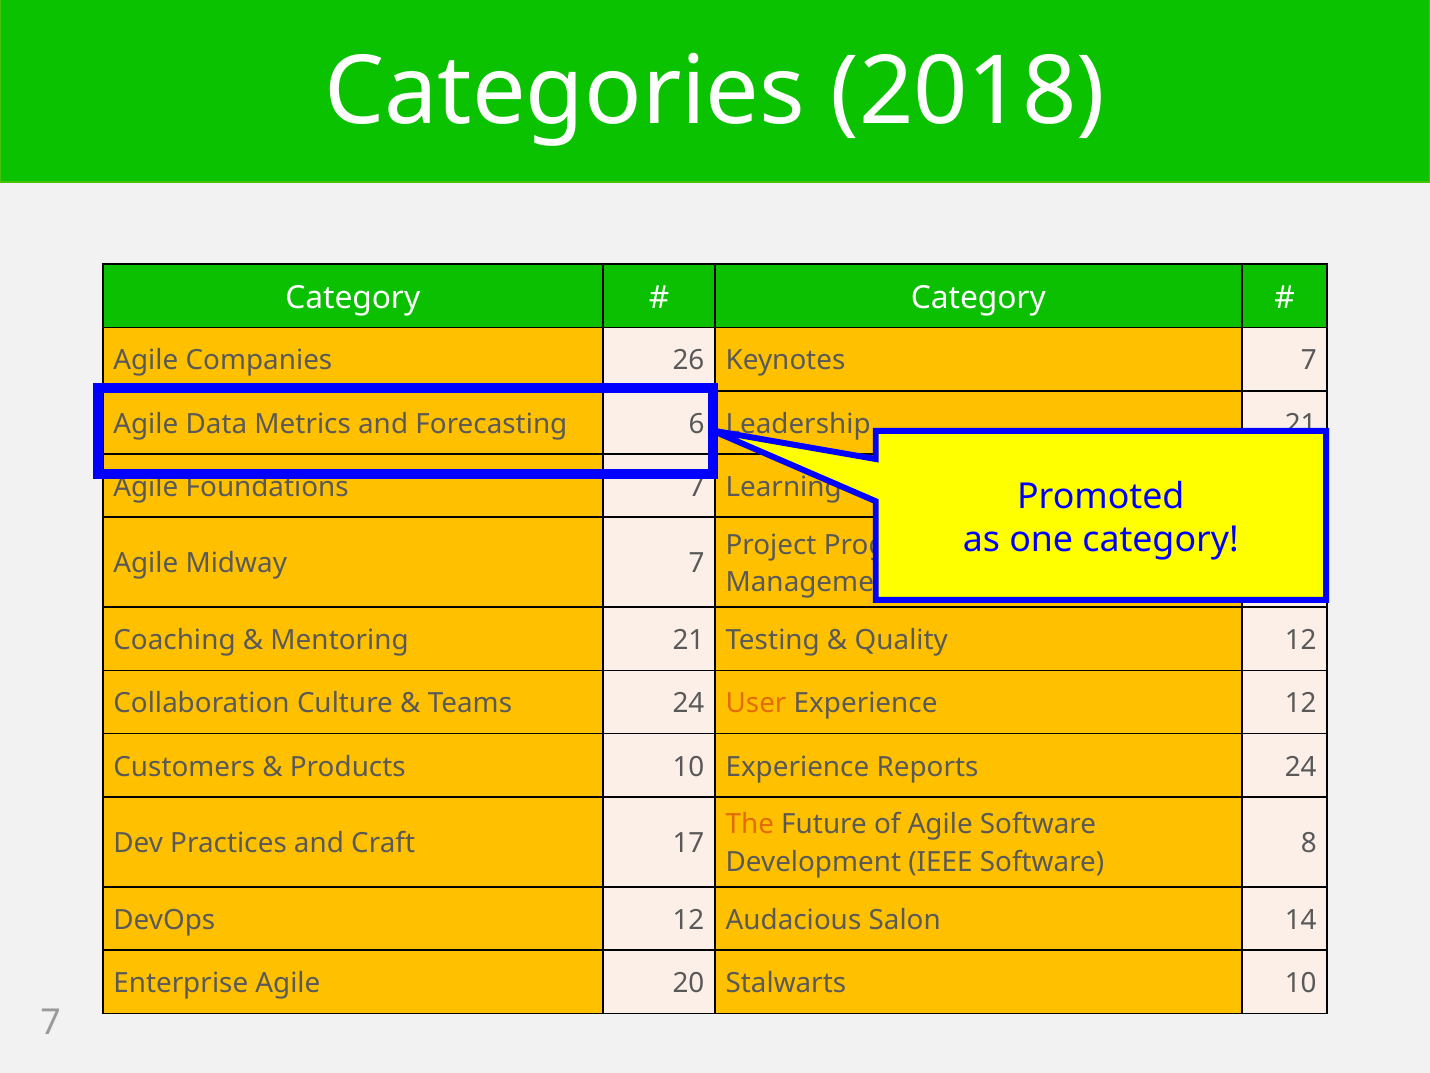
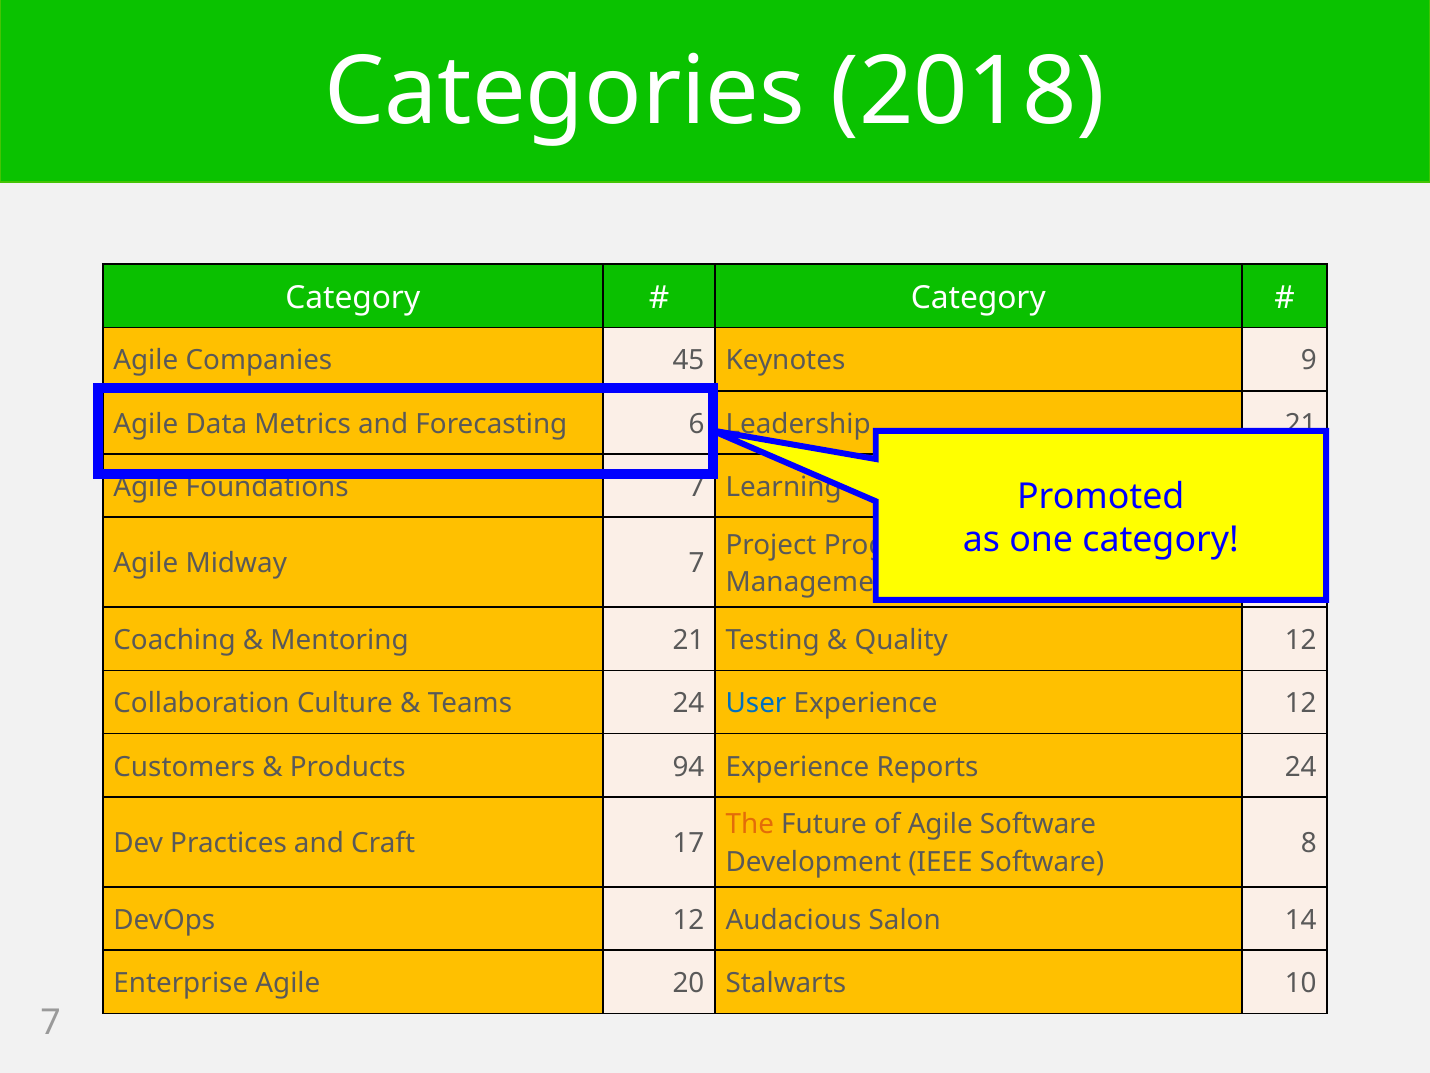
26: 26 -> 45 (688, 361)
Keynotes 7: 7 -> 9 (1309, 361)
User colour: orange -> blue (756, 703)
Products 10: 10 -> 94 (688, 767)
